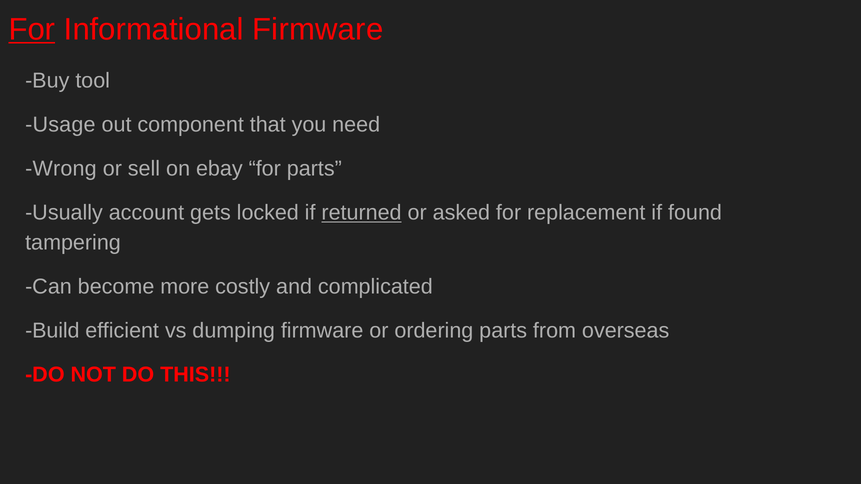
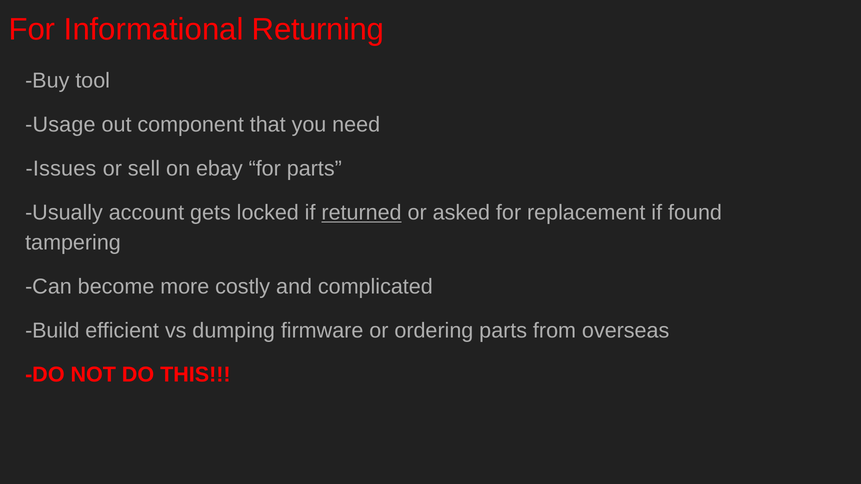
For underline: present -> none (32, 29)
Informational Firmware: Firmware -> Returning (318, 29)
Wrong: Wrong -> Issues (61, 169)
